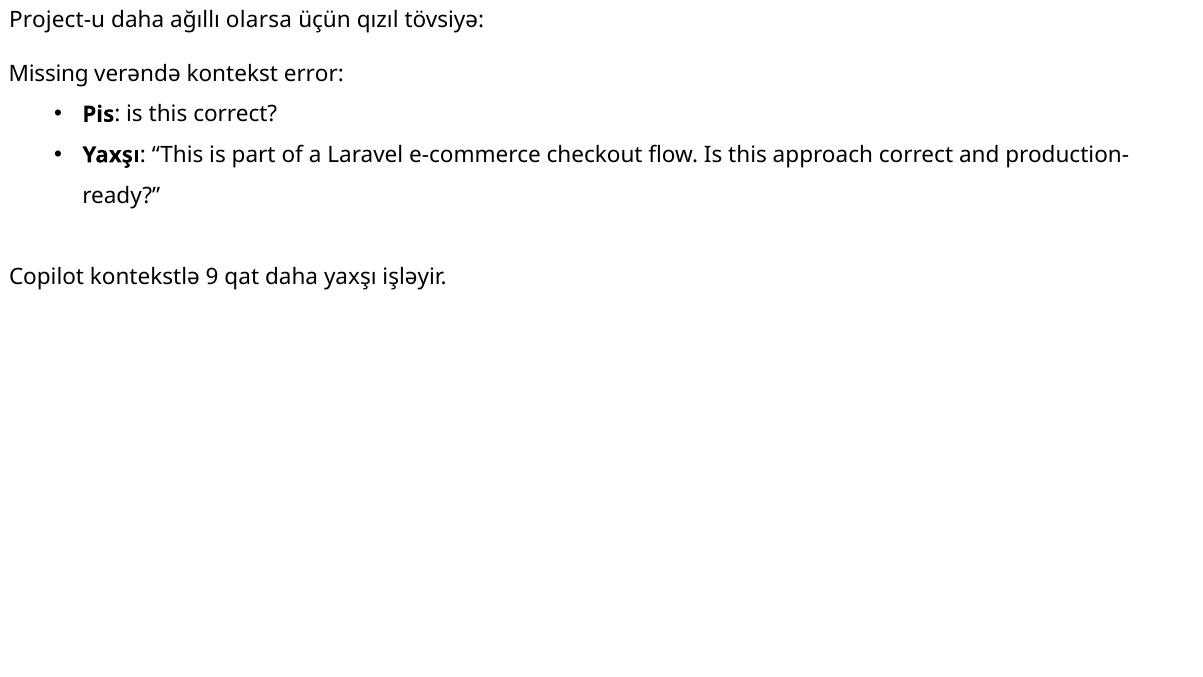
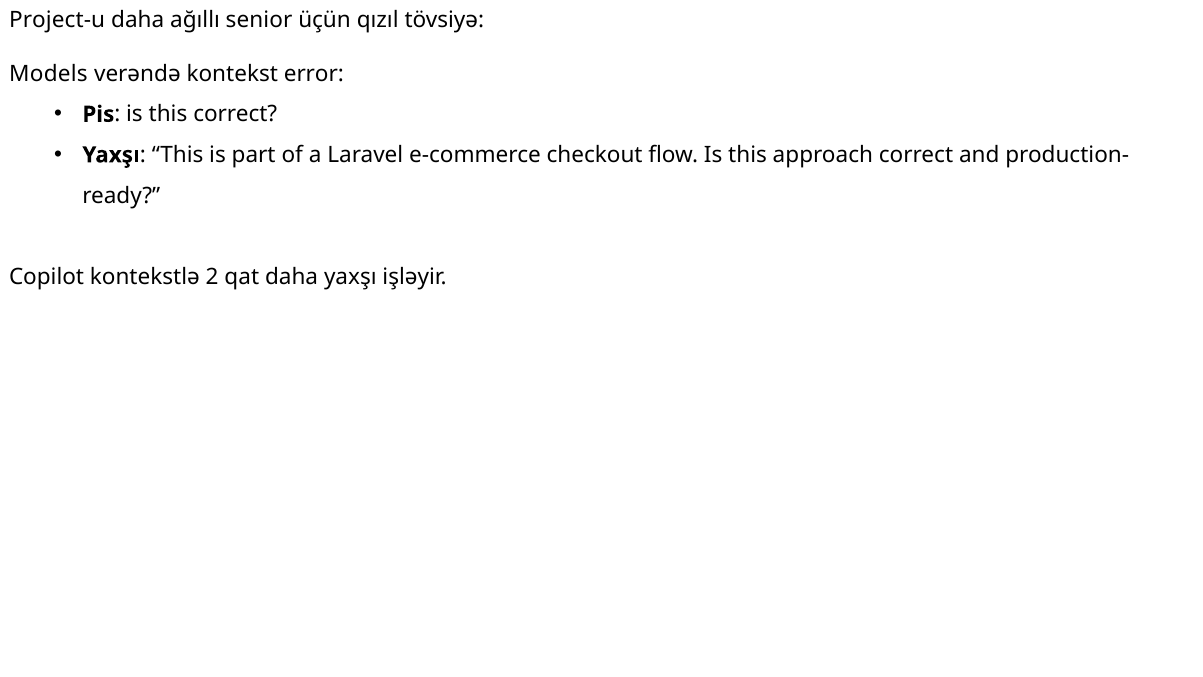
olarsa: olarsa -> senior (259, 20)
Missing: Missing -> Models (48, 74)
9: 9 -> 2 (212, 277)
